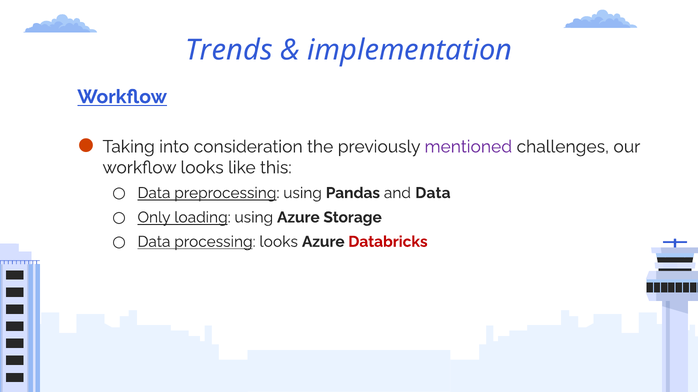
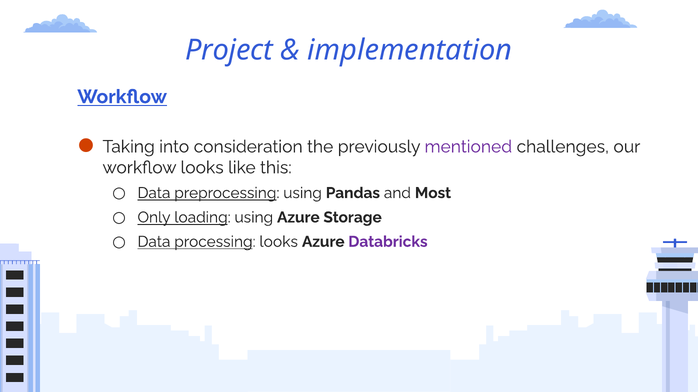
Trends: Trends -> Project (229, 50)
and Data: Data -> Most (433, 193)
Databricks colour: red -> purple (388, 242)
